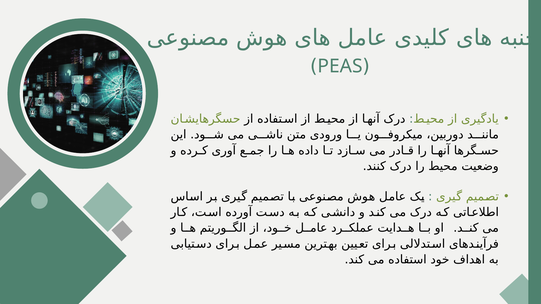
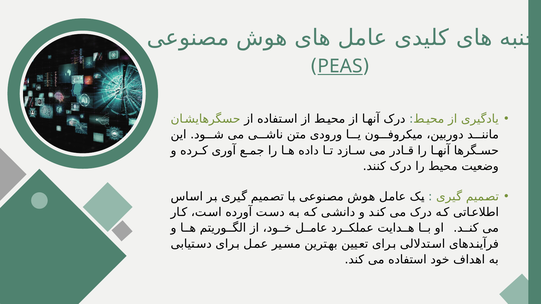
PEAS underline: none -> present (340, 66)
